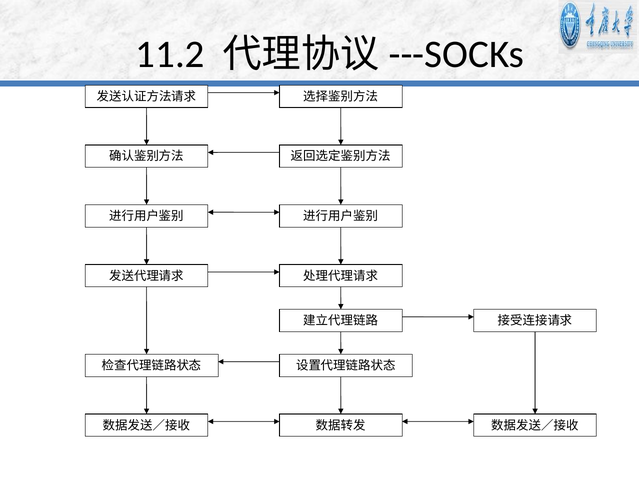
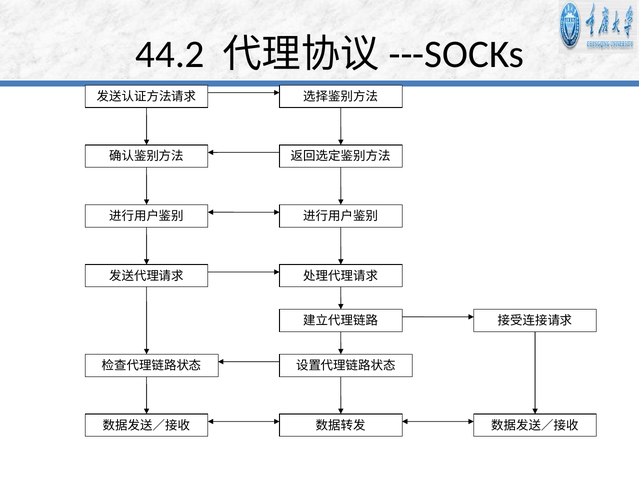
11.2: 11.2 -> 44.2 (170, 55)
